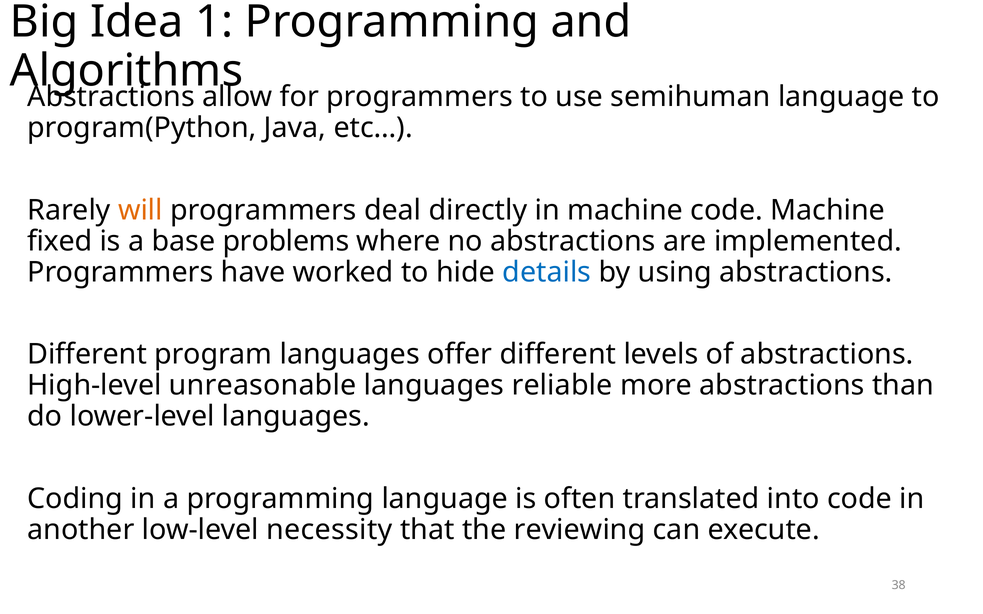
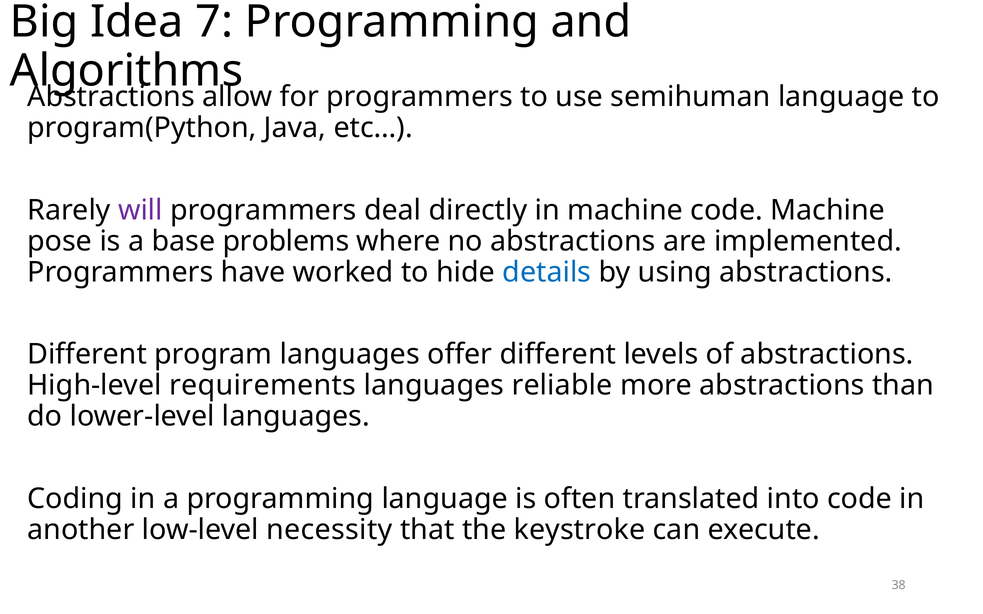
1: 1 -> 7 (214, 22)
will colour: orange -> purple (140, 210)
fixed: fixed -> pose (60, 241)
unreasonable: unreasonable -> requirements (263, 386)
reviewing: reviewing -> keystroke (579, 530)
